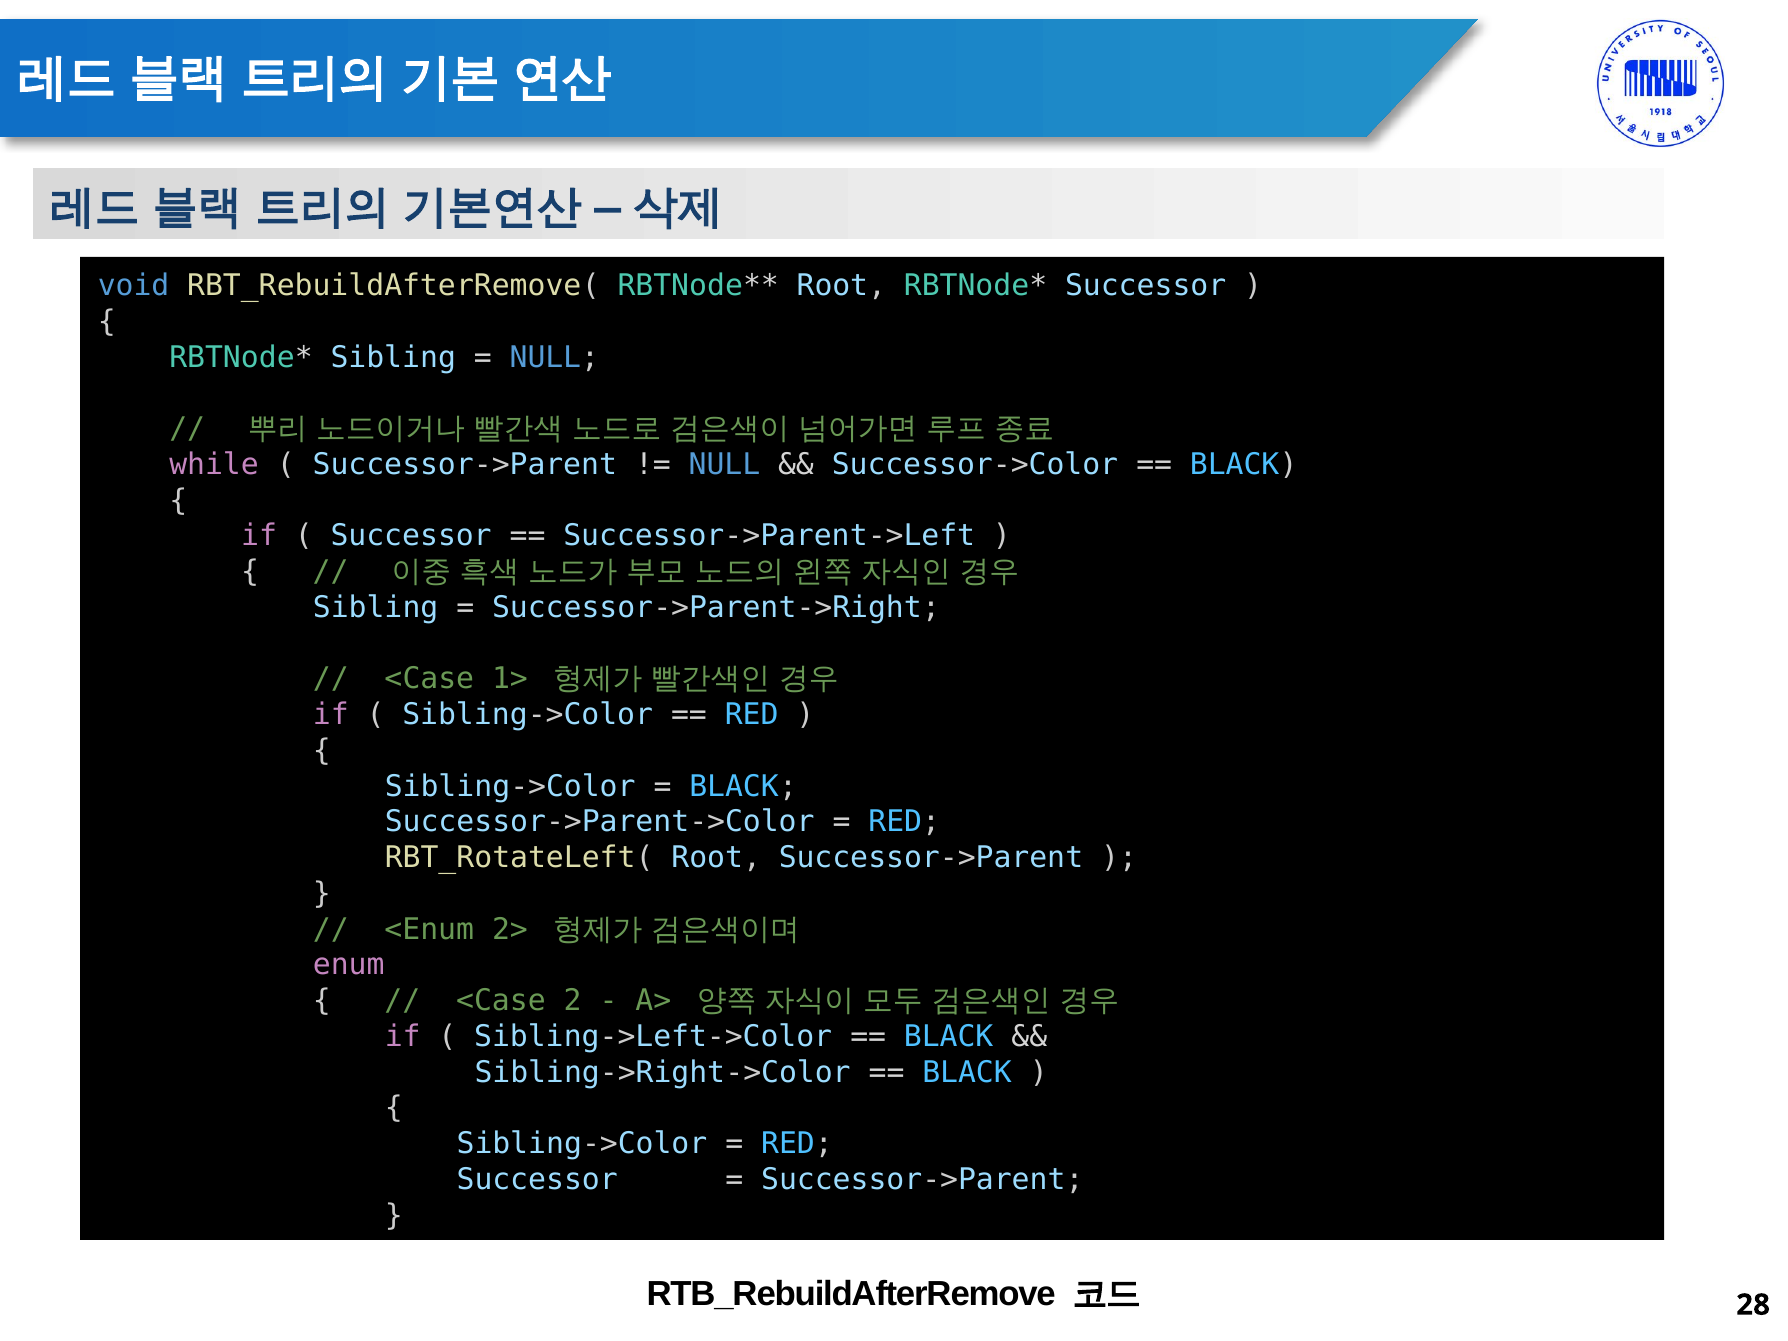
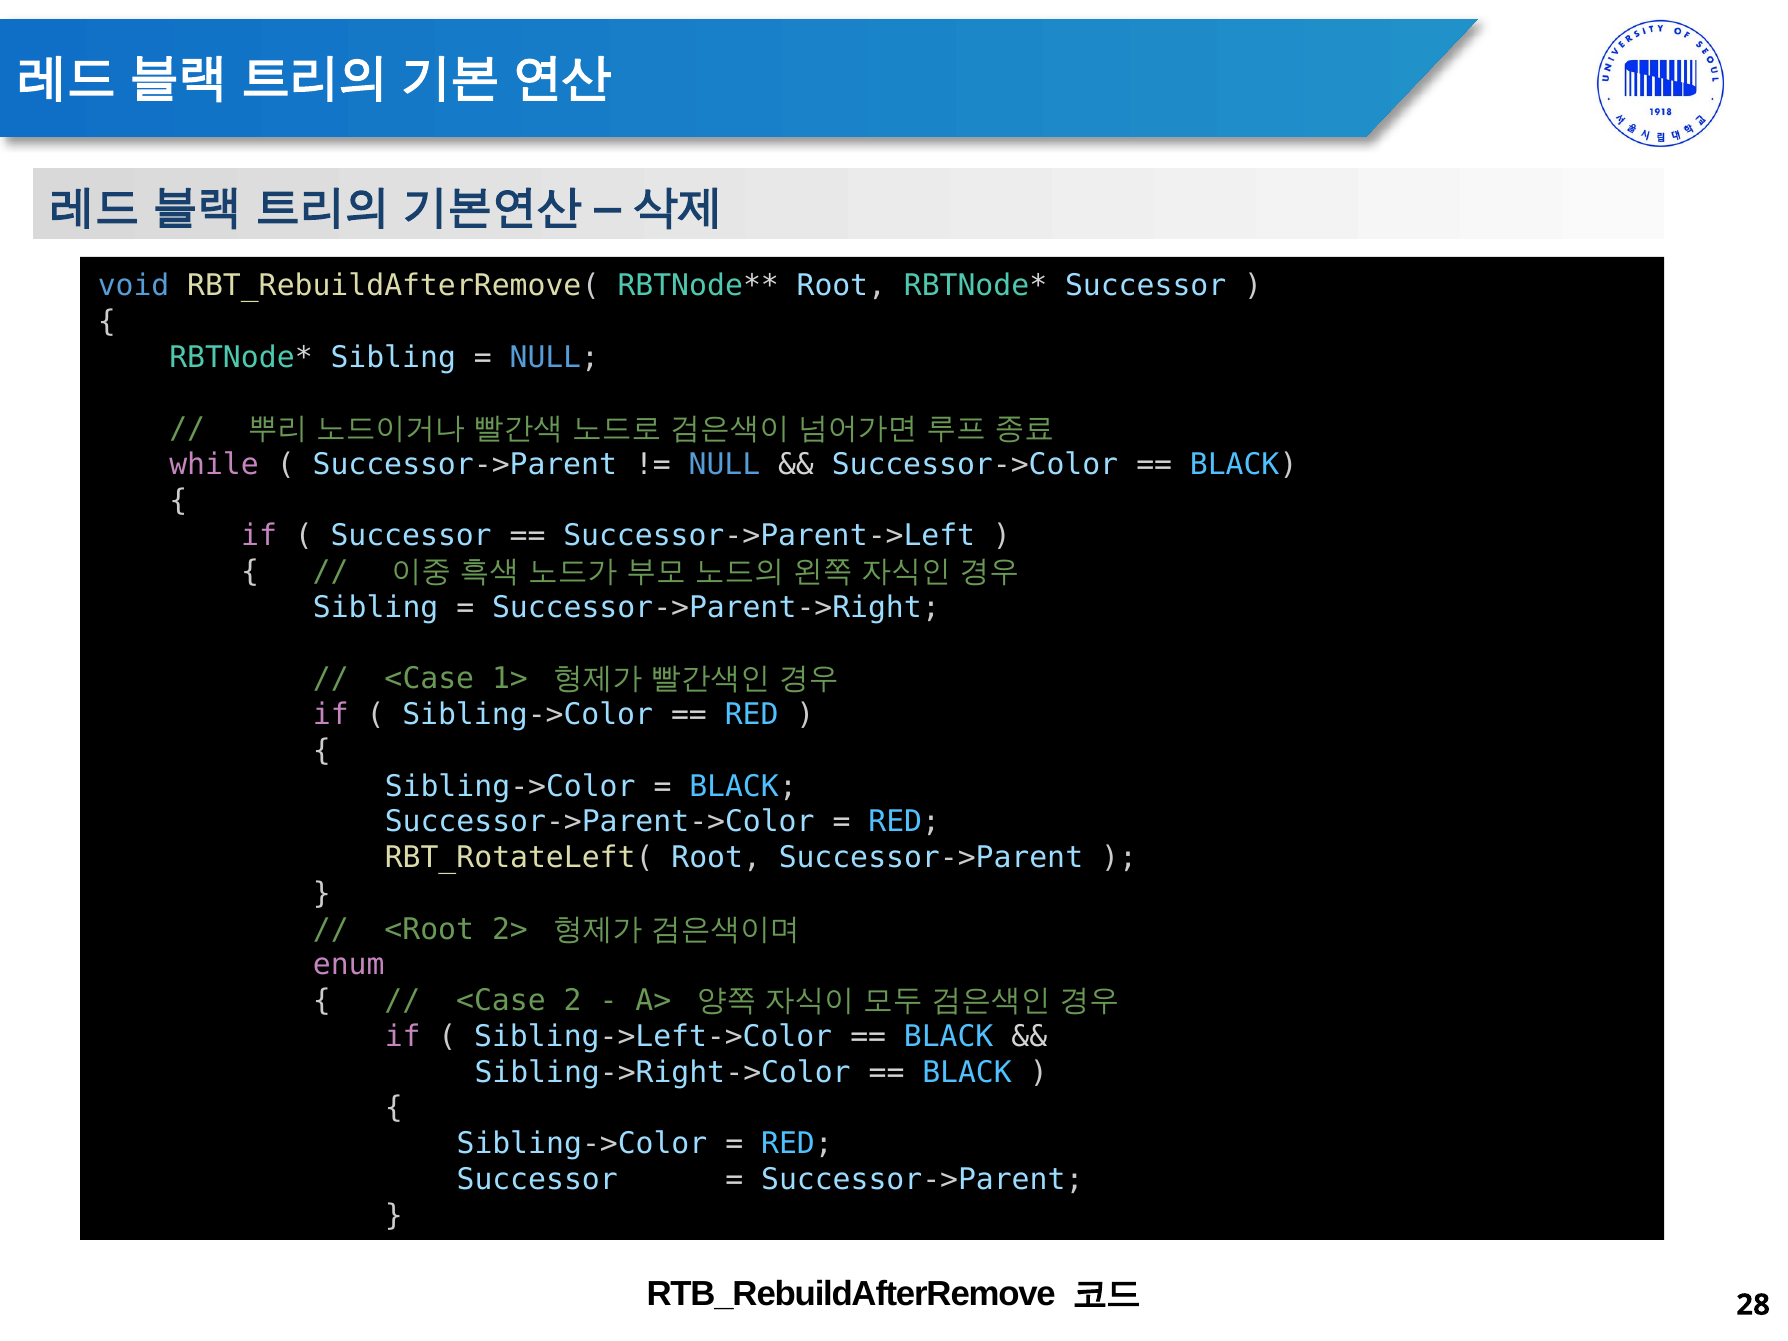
<Enum: <Enum -> <Root (429, 929)
